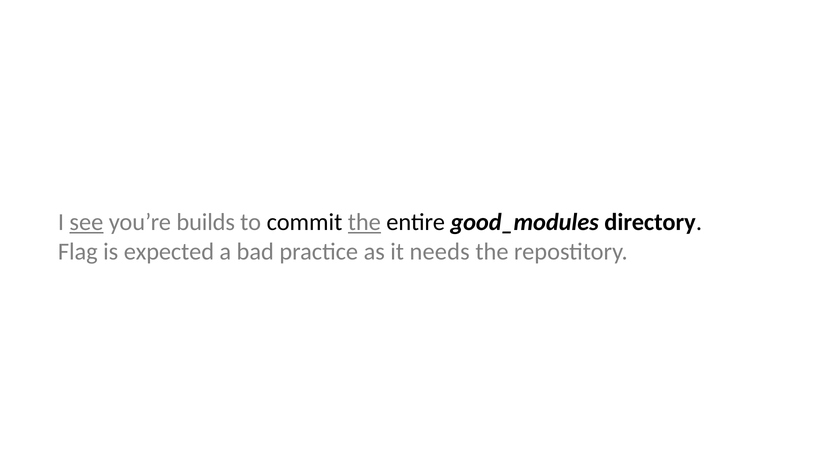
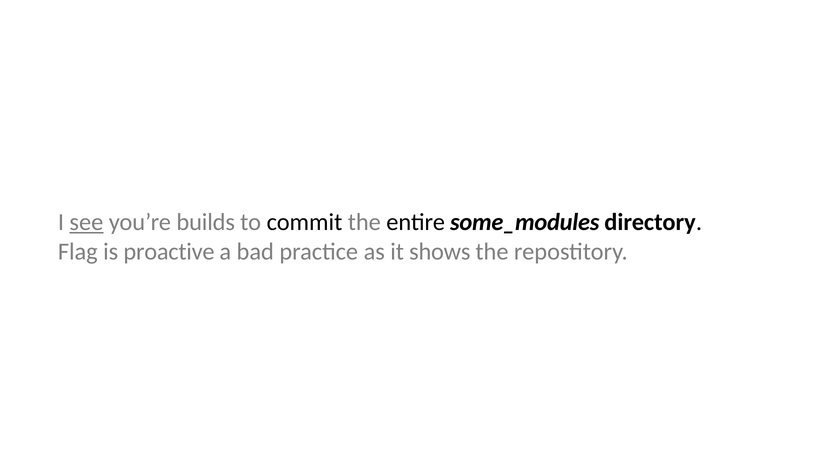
the underline: present -> none (364, 222)
good_modules: good_modules -> some_modules (525, 222)
expected: expected -> proactive (169, 251)
needs: needs -> shows (440, 251)
